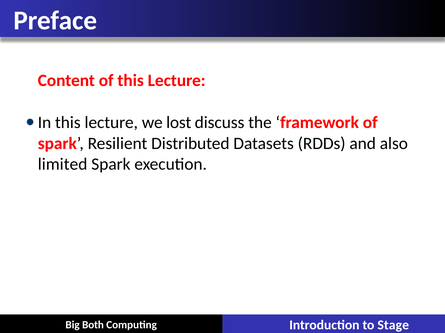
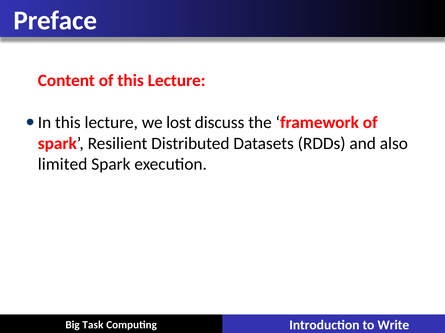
Stage: Stage -> Write (393, 326)
Both: Both -> Task (93, 325)
